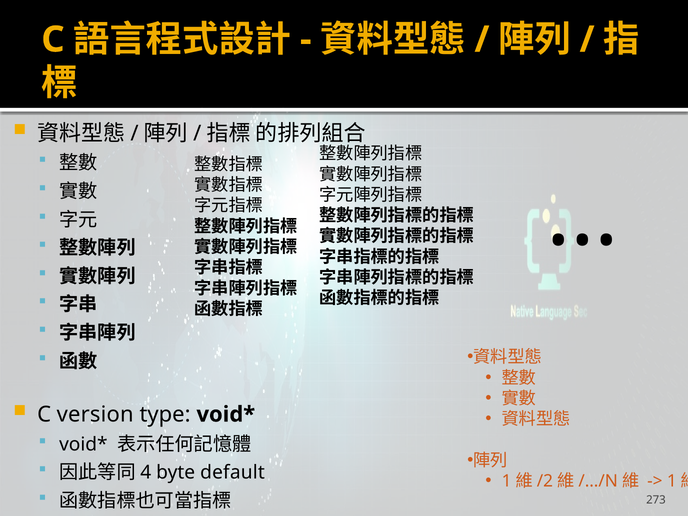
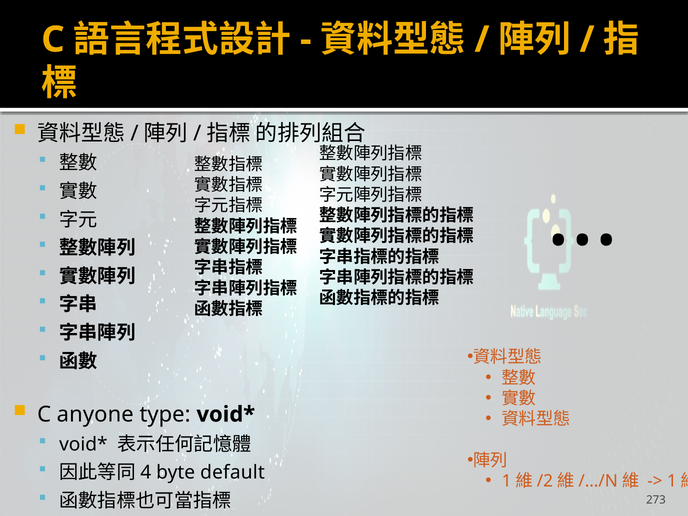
version: version -> anyone (95, 414)
